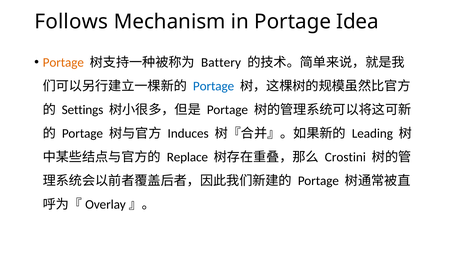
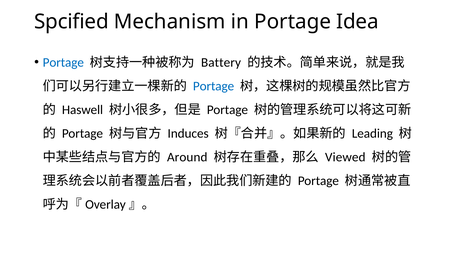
Follows: Follows -> Spcified (71, 22)
Portage colour: orange -> blue (63, 63)
Settings: Settings -> Haswell (82, 110)
Replace: Replace -> Around (187, 157)
Crostini: Crostini -> Viewed (345, 157)
